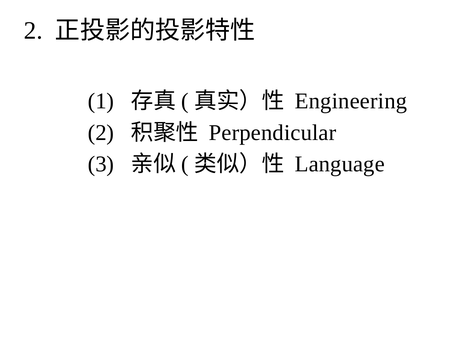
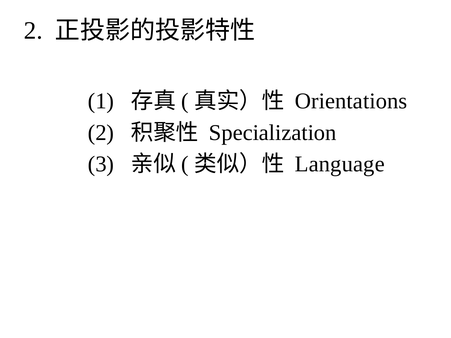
Engineering: Engineering -> Orientations (351, 101)
Perpendicular: Perpendicular -> Specialization (273, 133)
